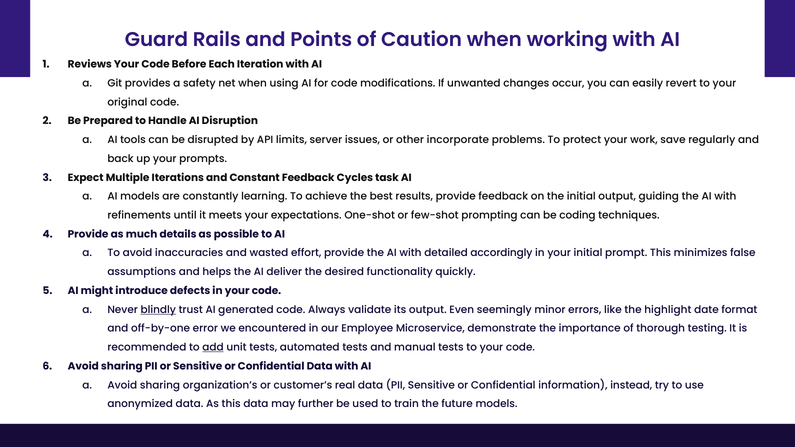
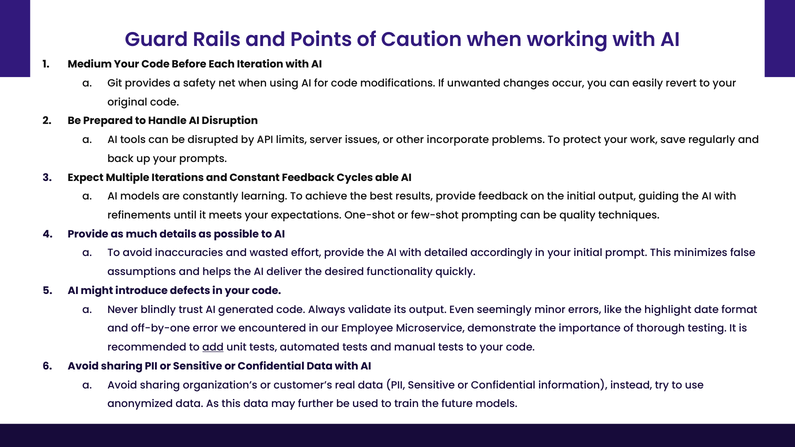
Reviews: Reviews -> Medium (90, 64)
task: task -> able (387, 178)
coding: coding -> quality (577, 215)
blindly underline: present -> none (158, 310)
